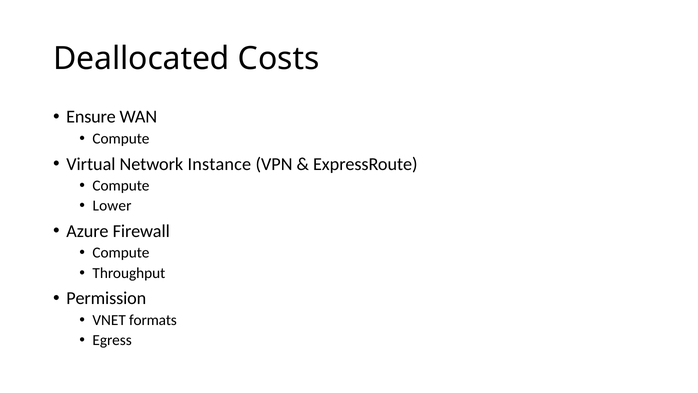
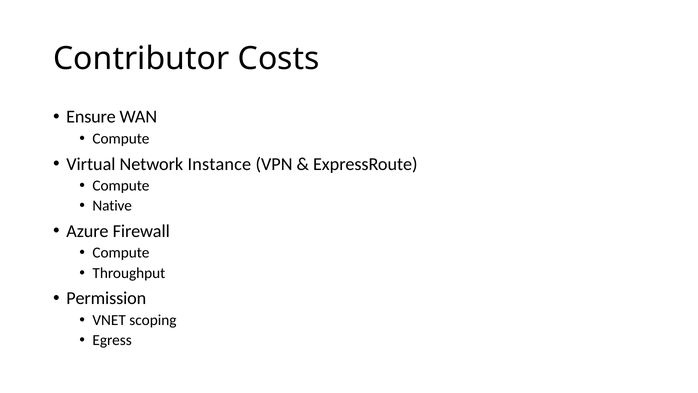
Deallocated: Deallocated -> Contributor (141, 59)
Lower: Lower -> Native (112, 206)
formats: formats -> scoping (153, 320)
